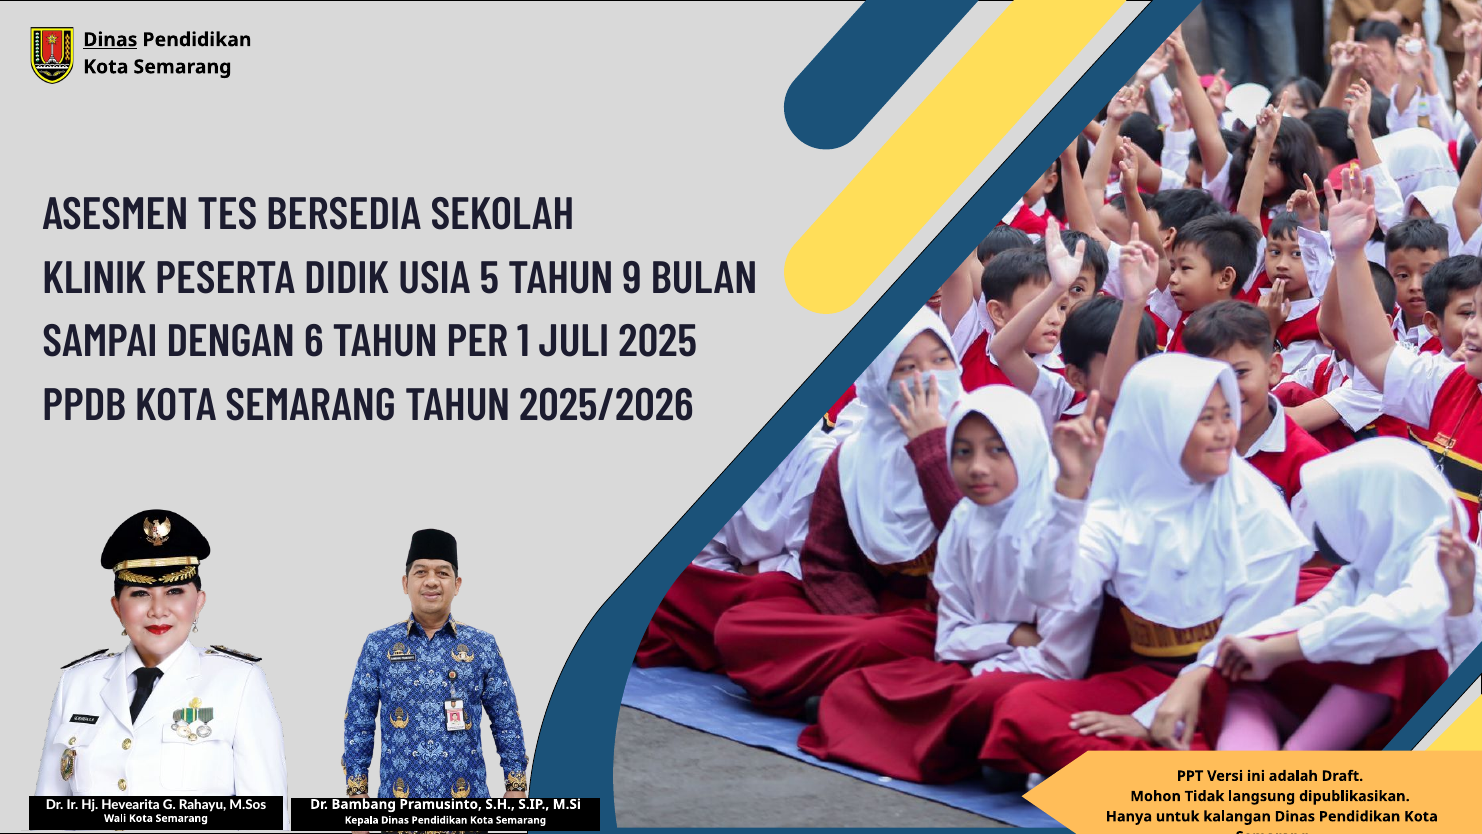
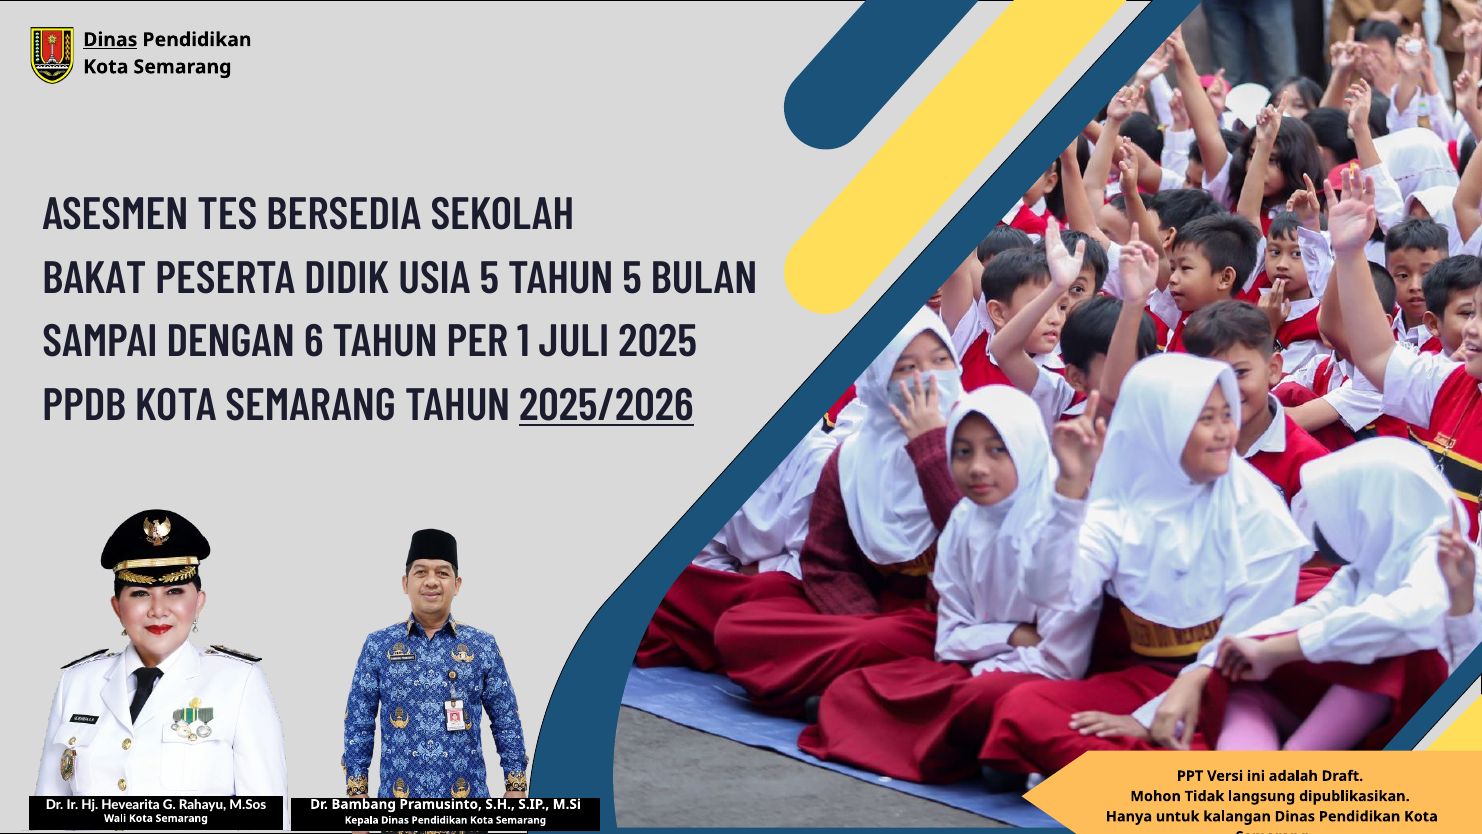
KLINIK: KLINIK -> BAKAT (94, 278)
TAHUN 9: 9 -> 5 (632, 278)
2025/2026 underline: none -> present (606, 405)
